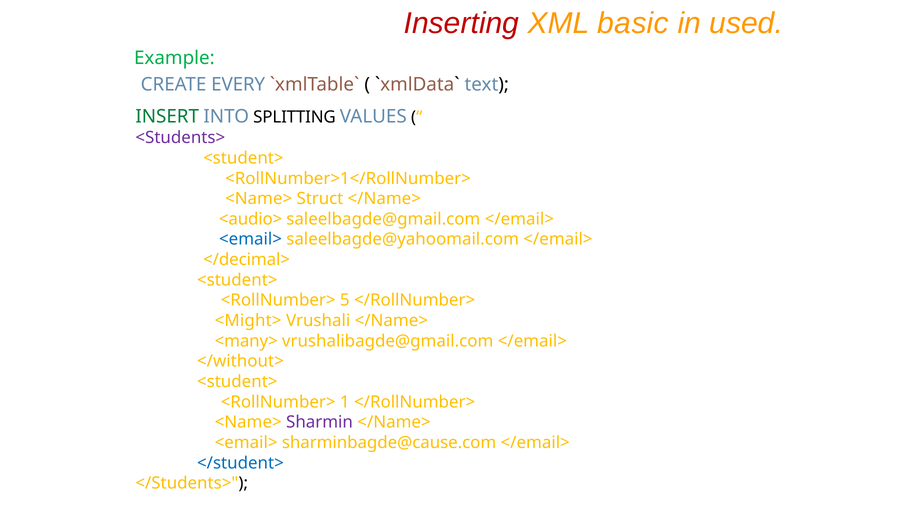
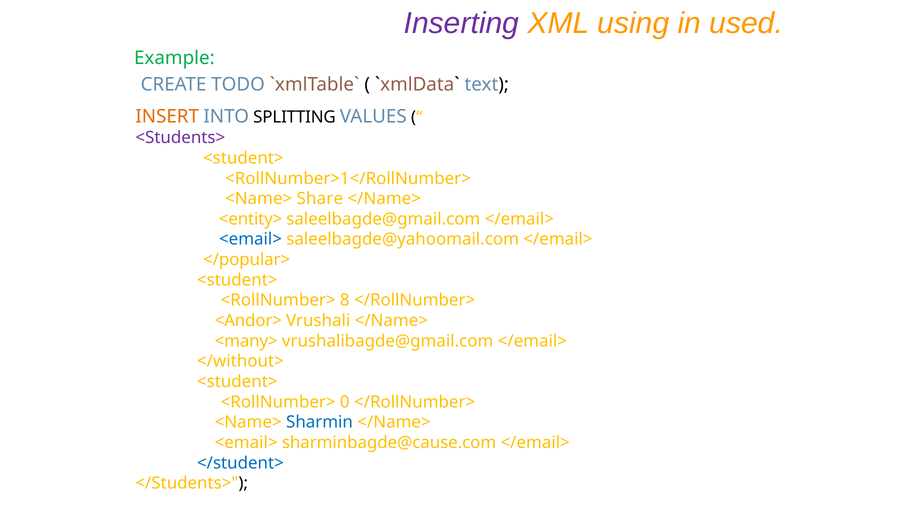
Inserting colour: red -> purple (462, 24)
basic: basic -> using (633, 24)
EVERY: EVERY -> TODO (238, 85)
INSERT colour: green -> orange (167, 116)
Struct: Struct -> Share (320, 199)
<audio>: <audio> -> <entity> (251, 219)
</decimal>: </decimal> -> </popular> (247, 260)
5: 5 -> 8 (345, 300)
<Might>: <Might> -> <Andor> (248, 321)
1: 1 -> 0 (345, 402)
Sharmin colour: purple -> blue (320, 422)
